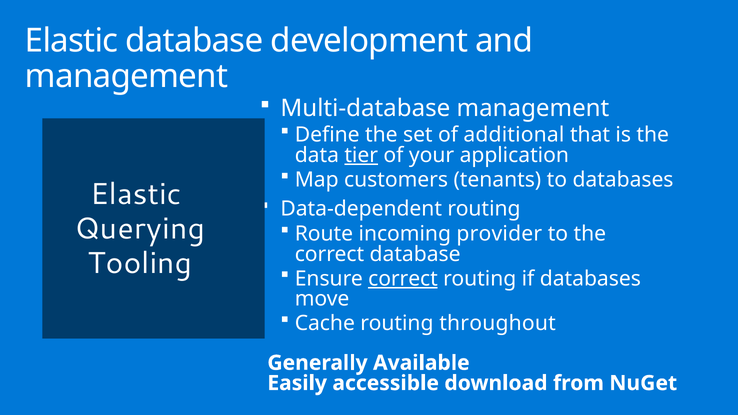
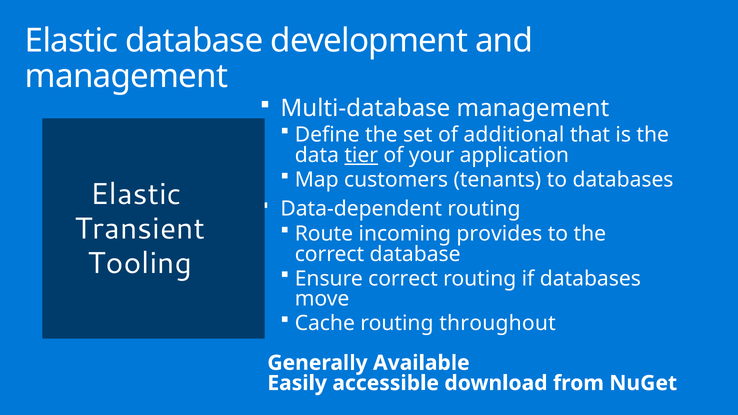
Querying: Querying -> Transient (140, 229)
provider: provider -> provides (499, 234)
correct underline: present -> none (403, 279)
